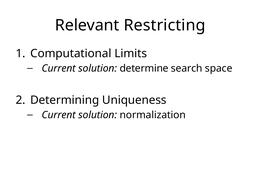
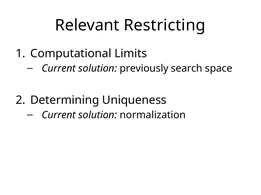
determine: determine -> previously (144, 69)
